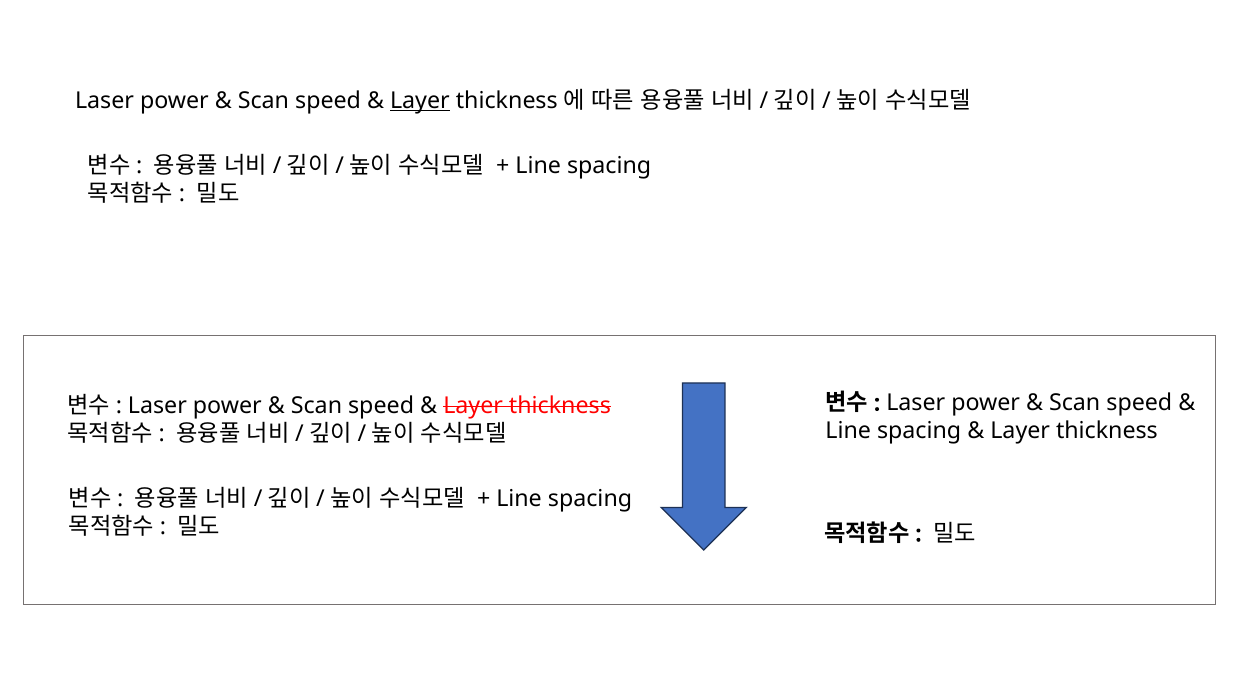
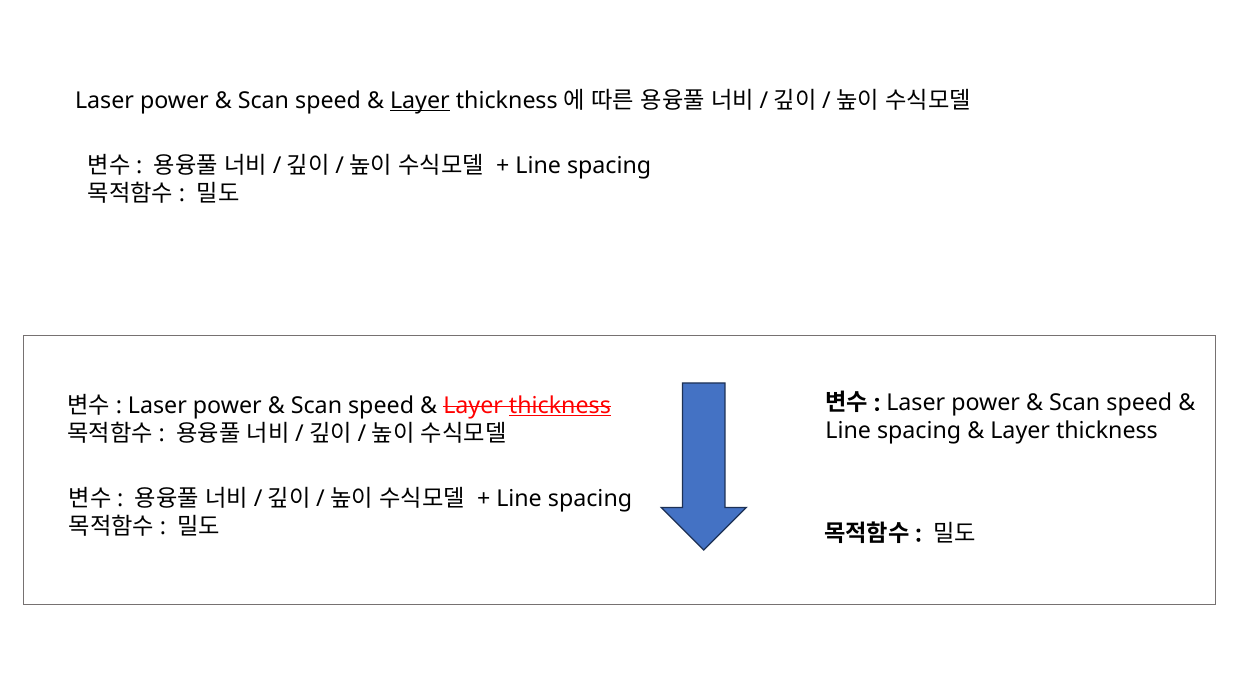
thickness underline: none -> present (560, 406)
